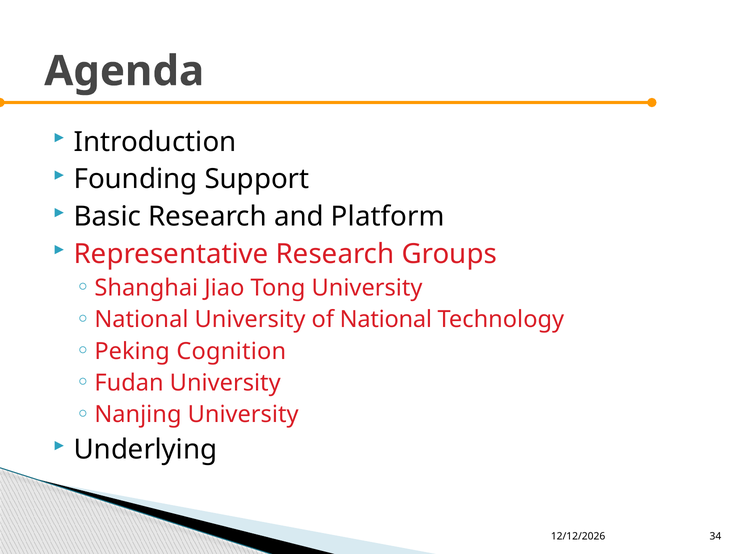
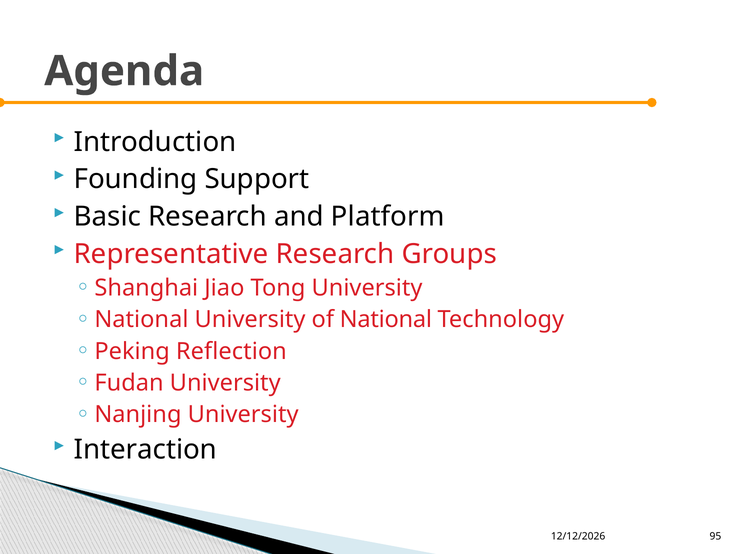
Cognition: Cognition -> Reflection (231, 351)
Underlying: Underlying -> Interaction (145, 450)
34: 34 -> 95 (715, 537)
